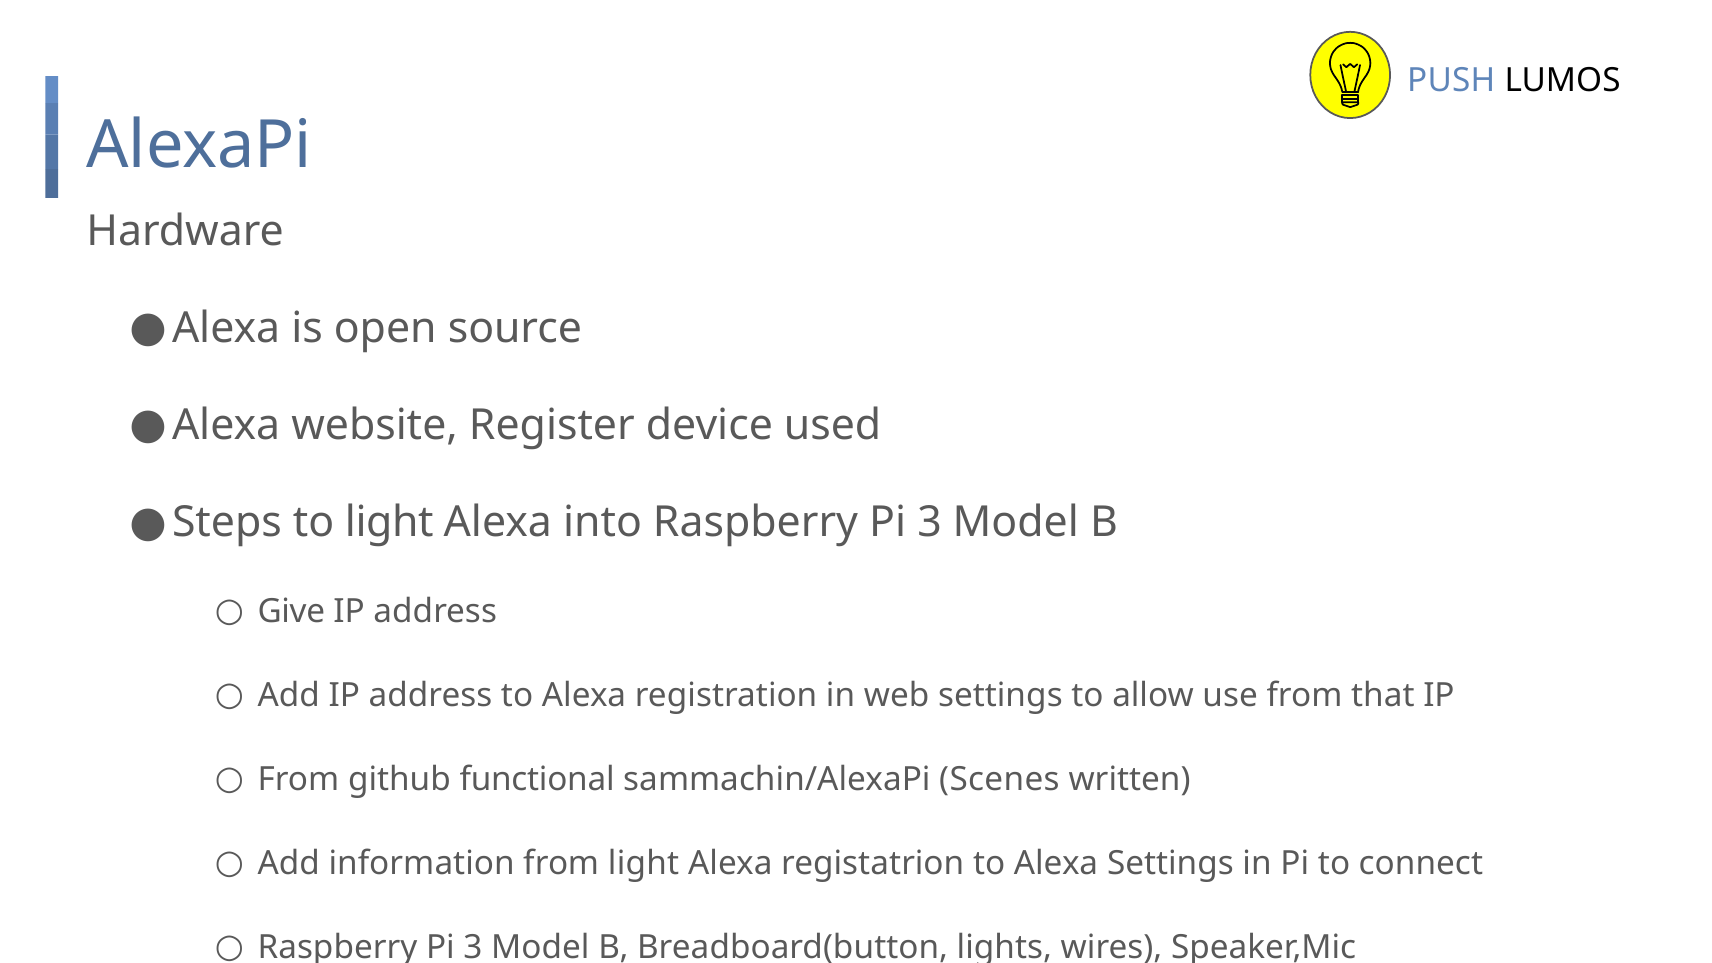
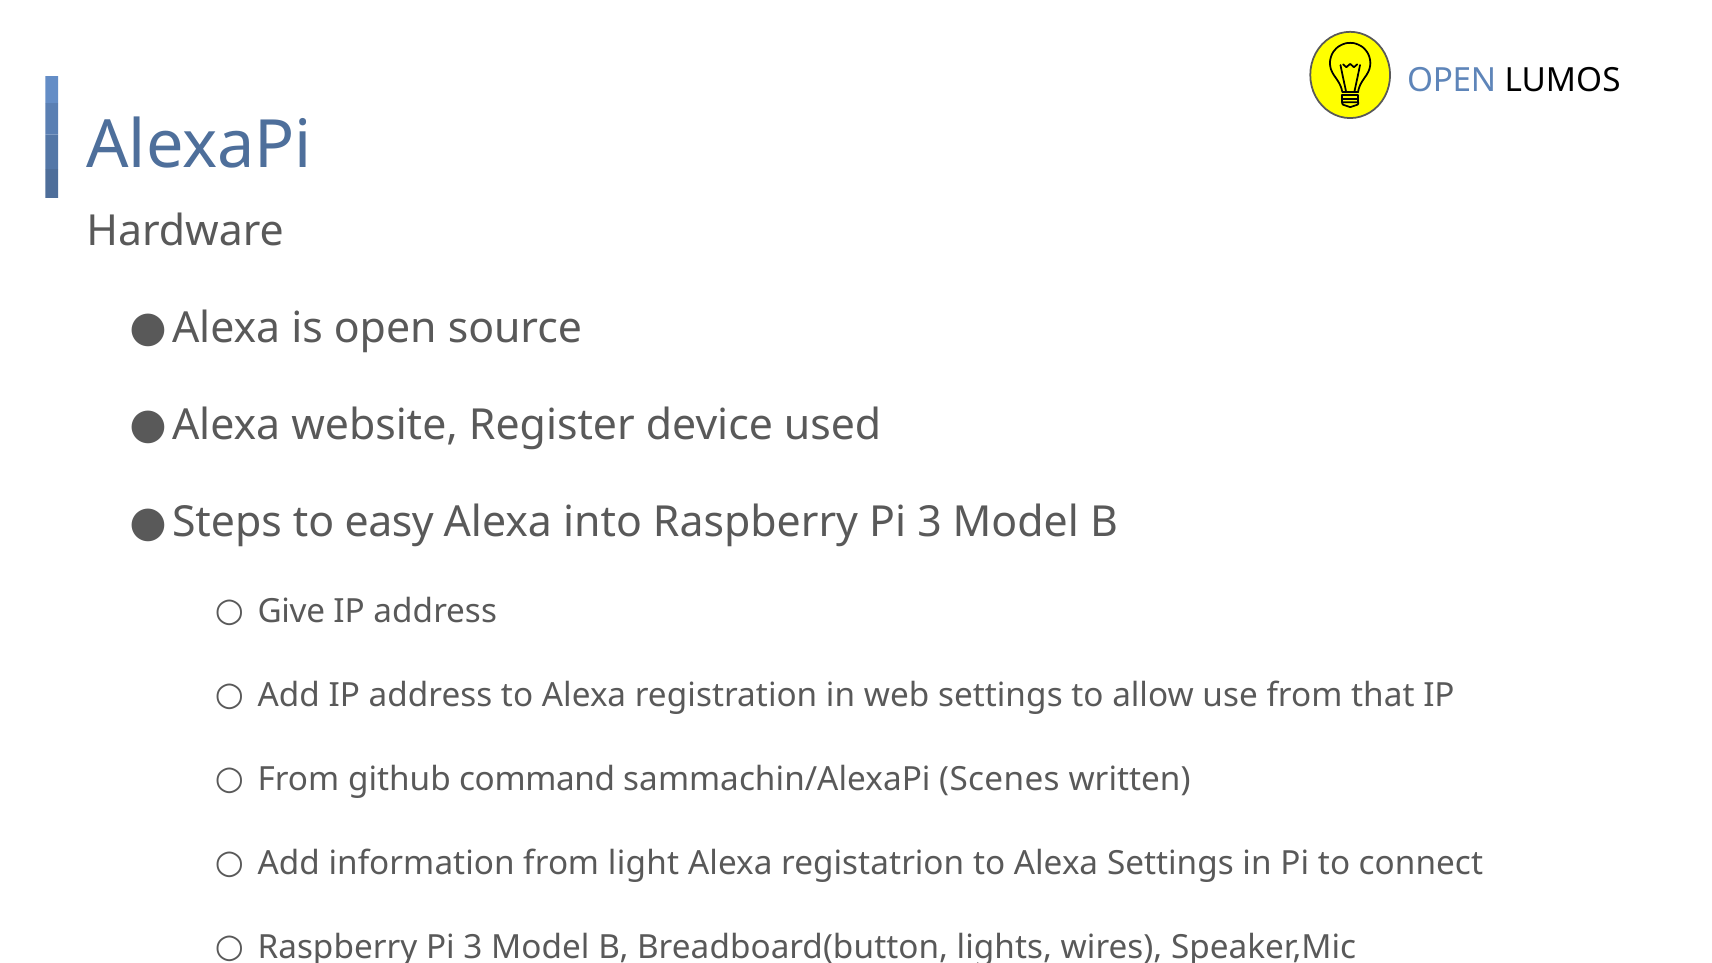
PUSH: PUSH -> OPEN (1452, 81)
to light: light -> easy (389, 523)
functional: functional -> command (537, 779)
